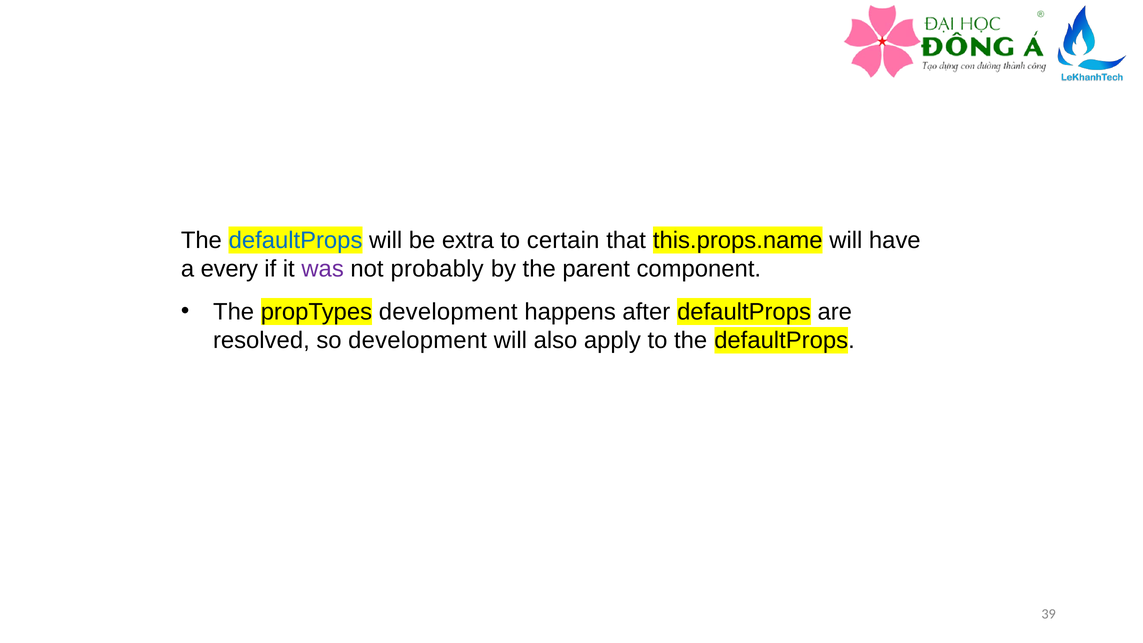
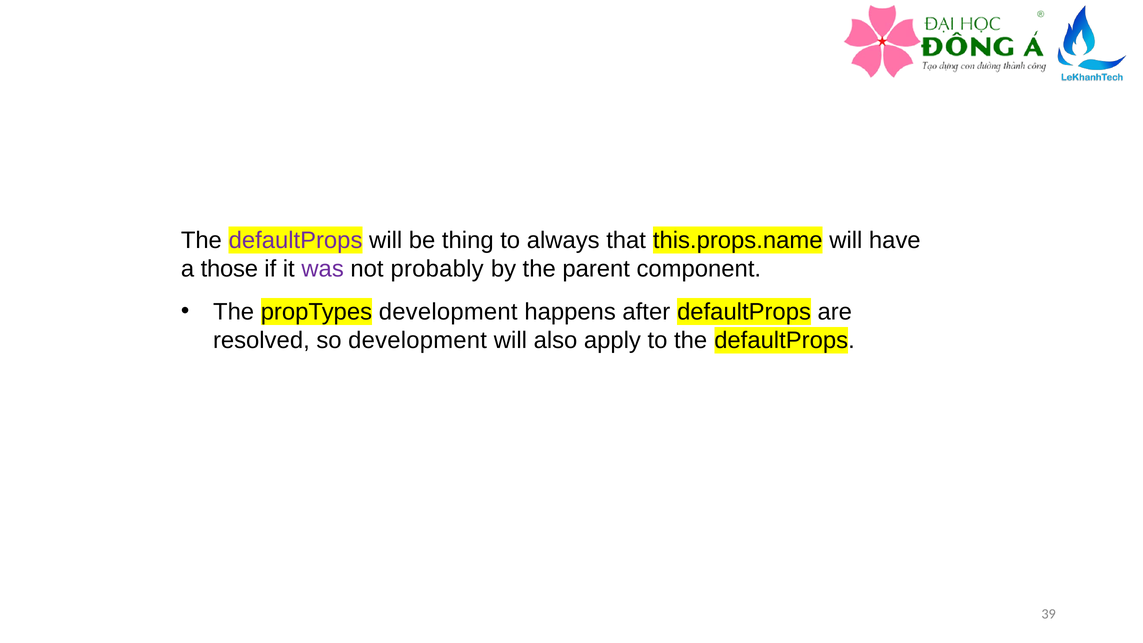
defaultProps colour: blue -> purple (296, 240)
extra: extra -> thing (468, 240)
certain: certain -> always (563, 240)
every: every -> those (229, 269)
